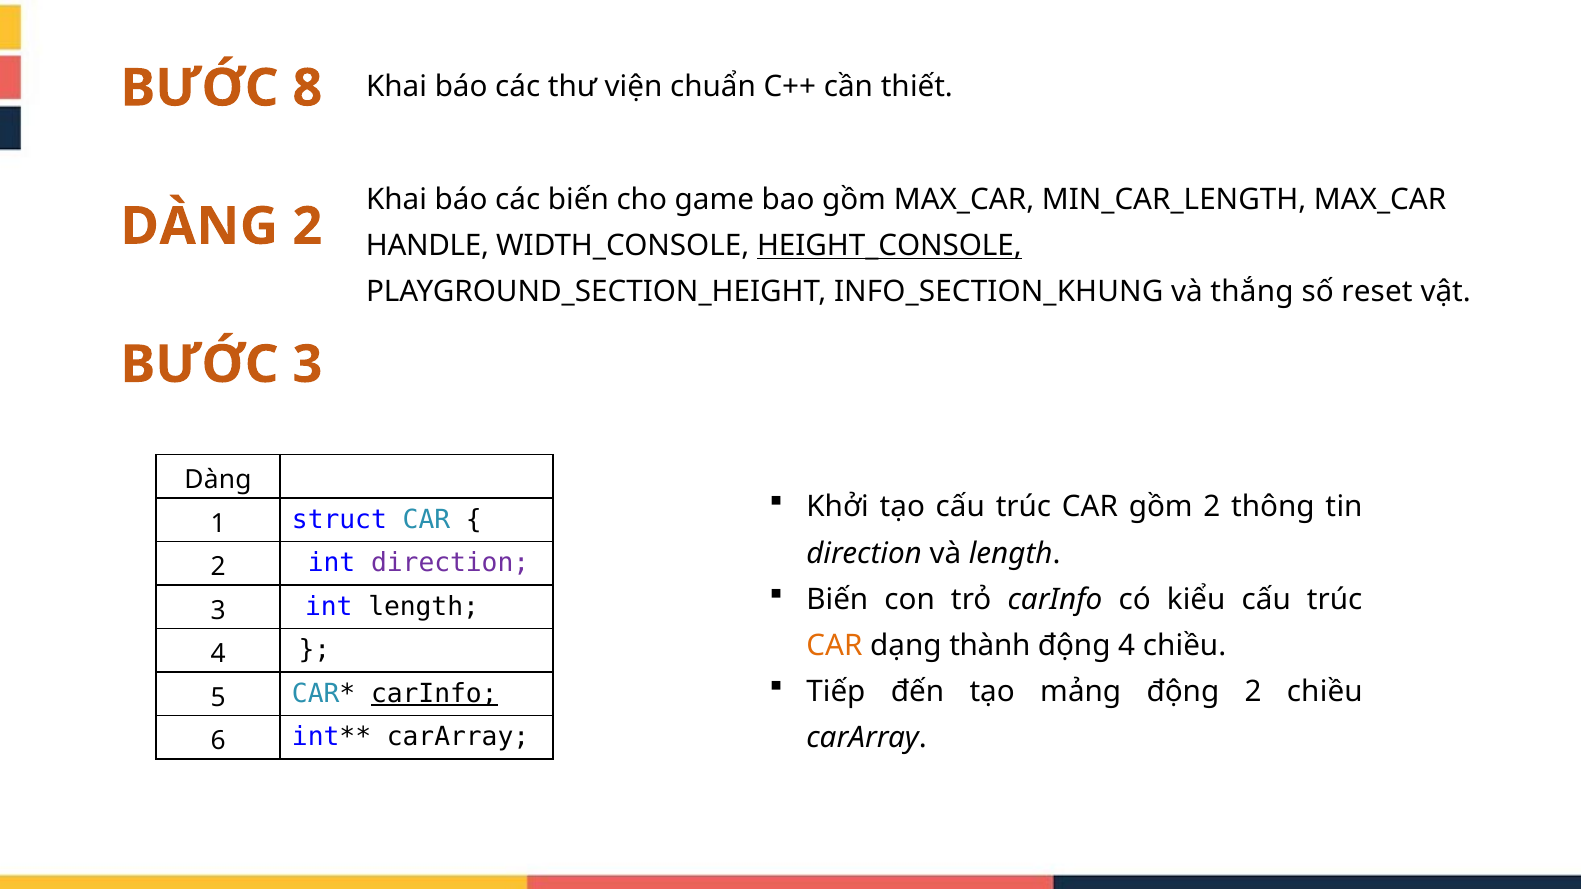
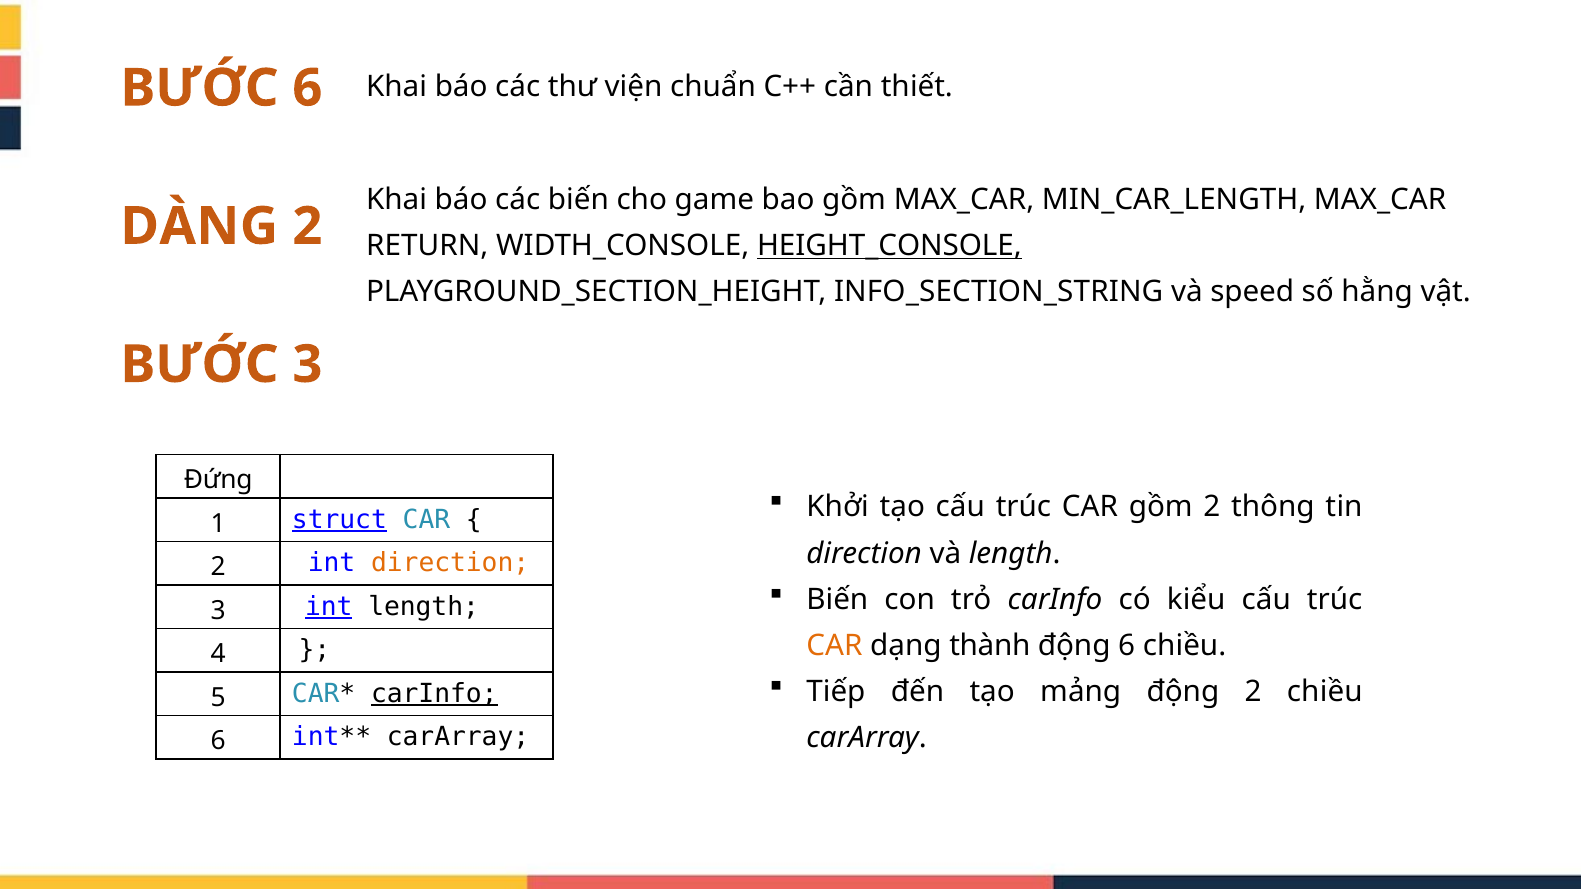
BƯỚC 8: 8 -> 6 (307, 88)
HANDLE: HANDLE -> RETURN (427, 246)
INFO_SECTION_KHUNG: INFO_SECTION_KHUNG -> INFO_SECTION_STRING (999, 292)
thắng: thắng -> speed (1252, 292)
reset: reset -> hằng (1377, 292)
Dàng: Dàng -> Đứng (218, 480)
struct underline: none -> present (339, 520)
direction colour: purple -> orange (450, 563)
int underline: none -> present (329, 607)
động 4: 4 -> 6 (1127, 646)
